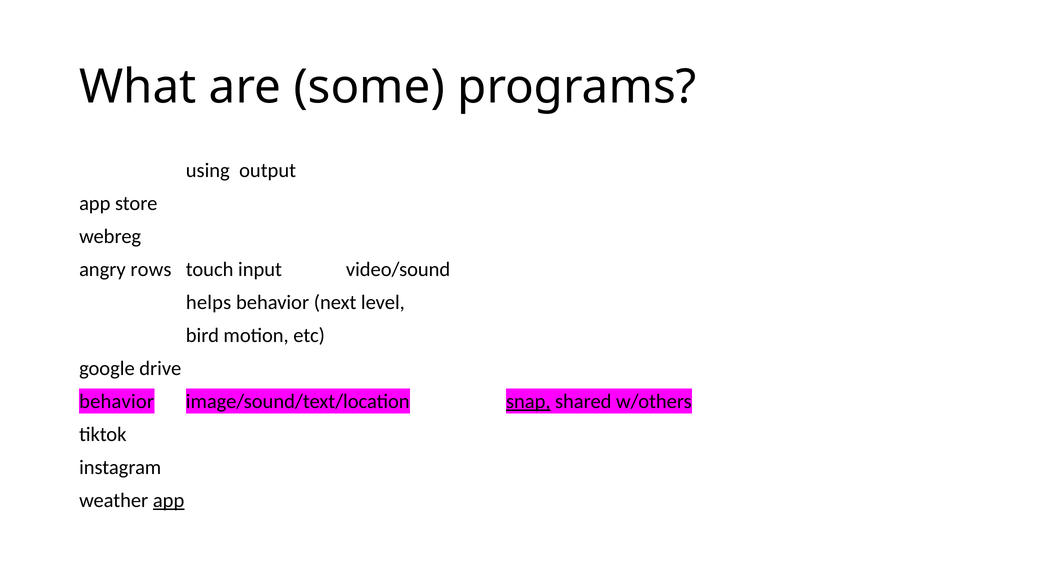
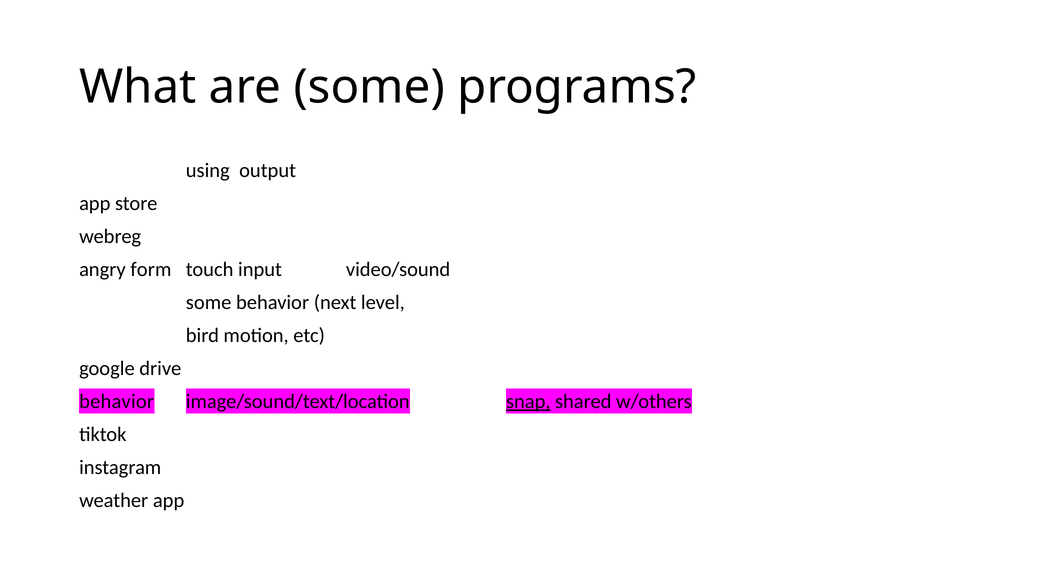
rows: rows -> form (151, 269)
helps: helps -> some (209, 302)
app underline: present -> none (169, 500)
